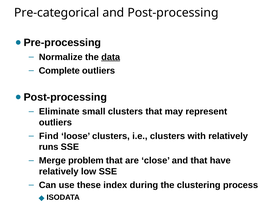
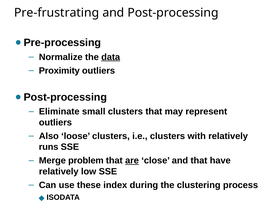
Pre-categorical: Pre-categorical -> Pre-frustrating (57, 13)
Complete: Complete -> Proximity (59, 71)
Find: Find -> Also (49, 136)
are underline: none -> present (132, 161)
